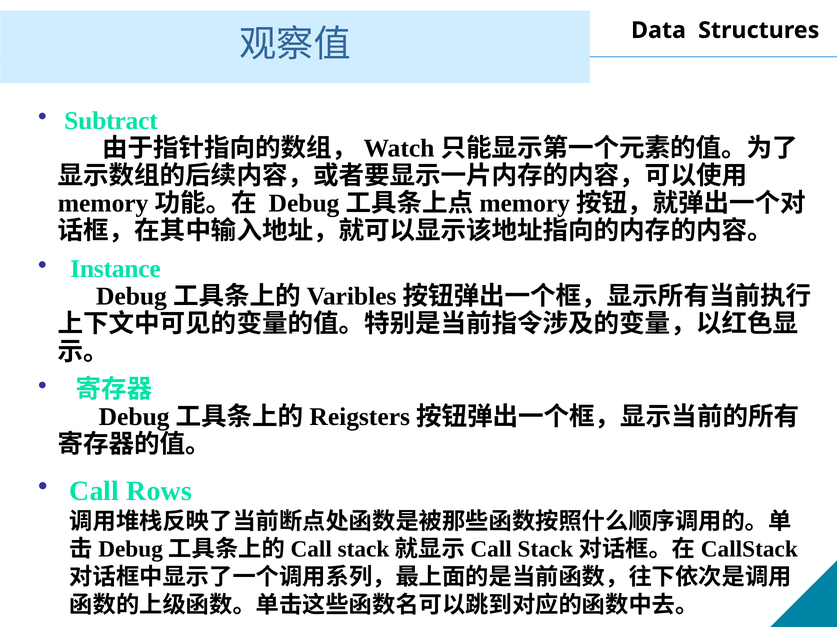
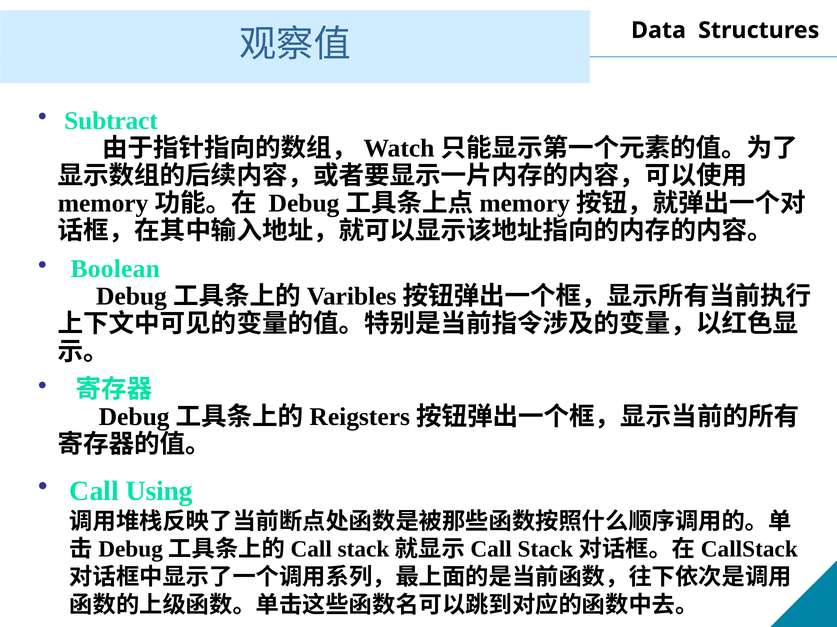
Instance: Instance -> Boolean (115, 269)
Rows: Rows -> Using (159, 492)
